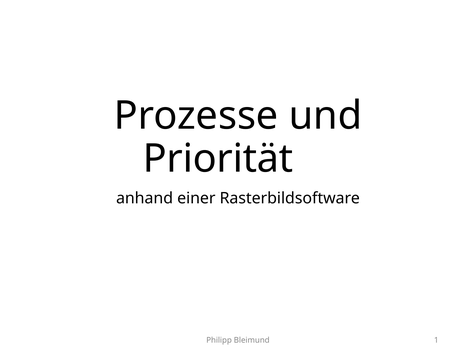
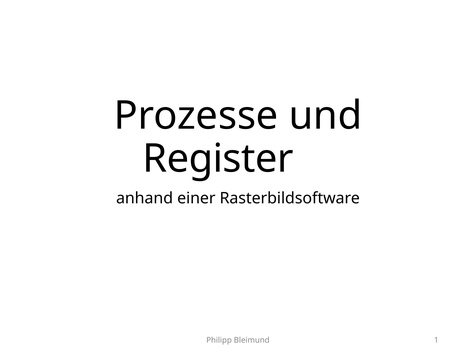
Priorität: Priorität -> Register (218, 159)
